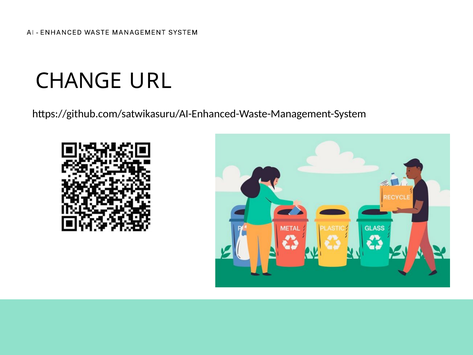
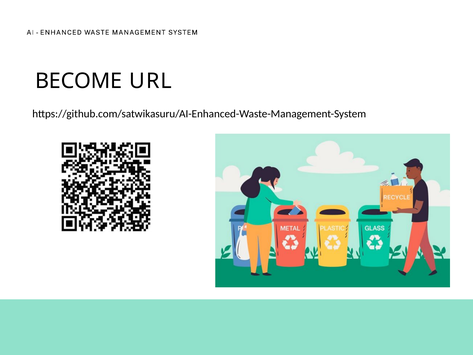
CHANGE: CHANGE -> BECOME (79, 81)
